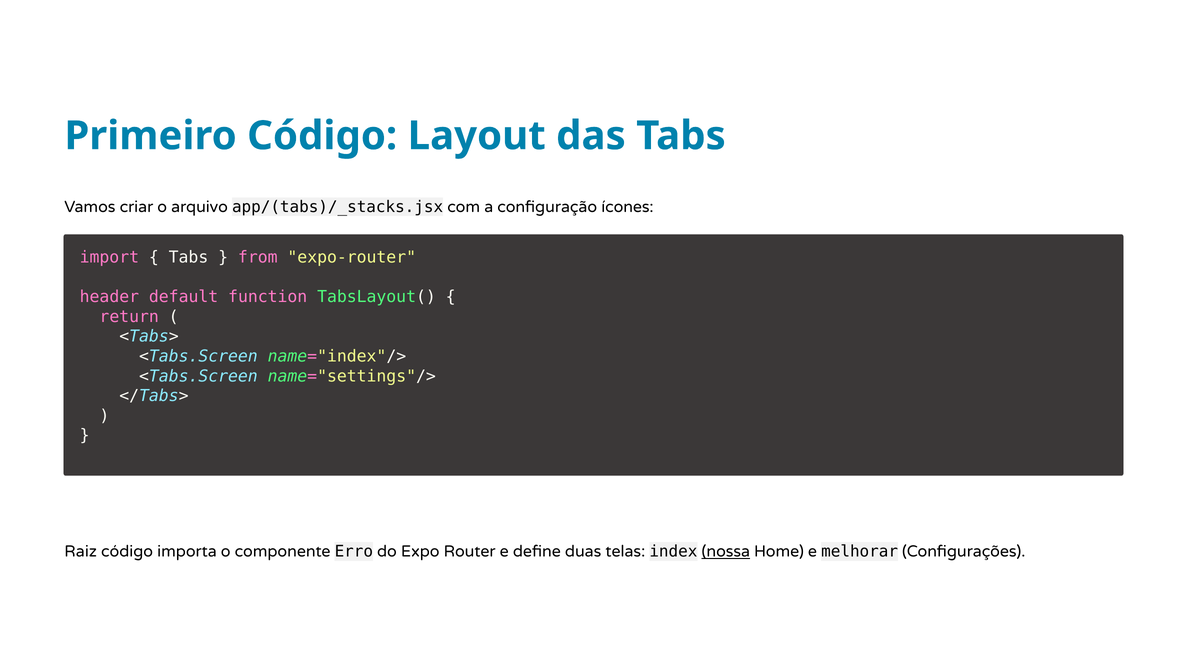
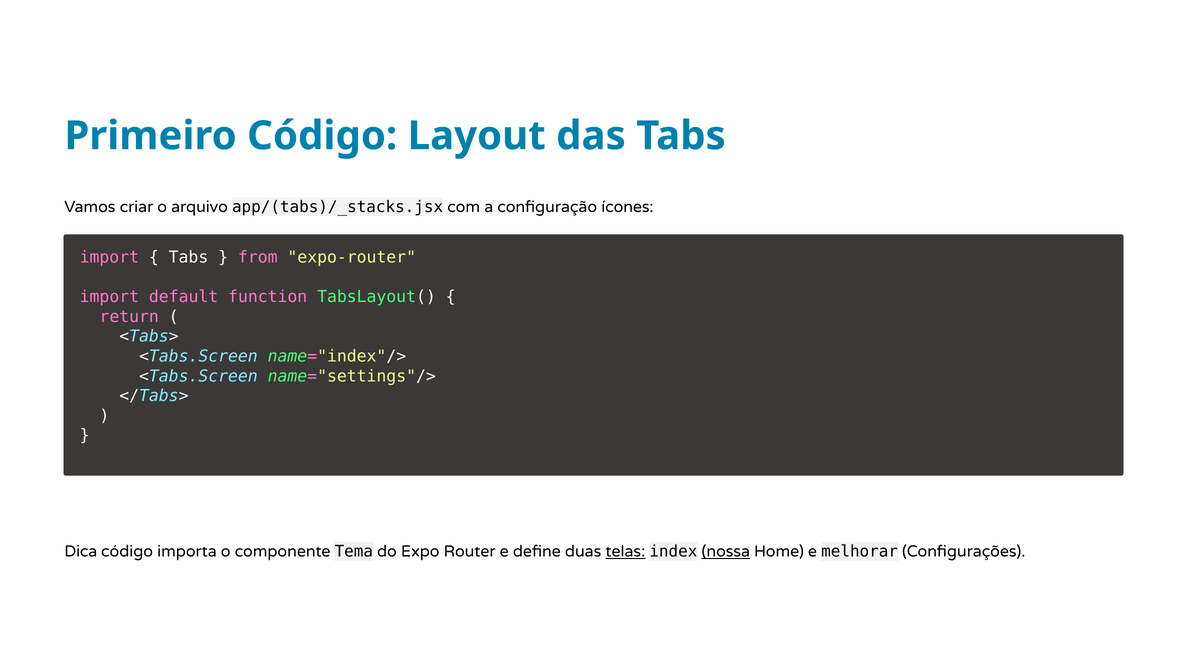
header: header -> import (109, 297)
Raiz: Raiz -> Dica (81, 551)
Erro: Erro -> Tema (354, 551)
telas underline: none -> present (625, 551)
